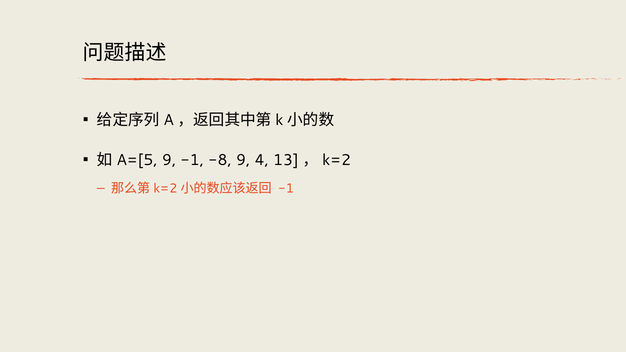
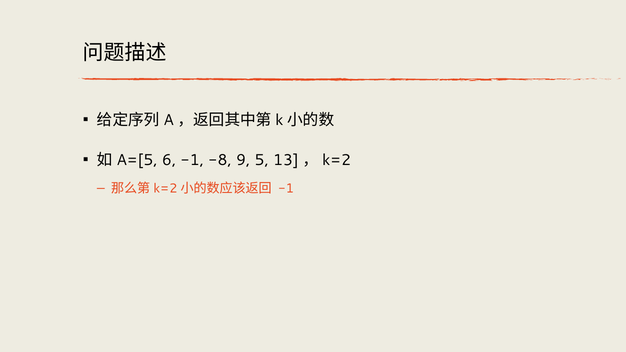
9: 9 -> 6 (169, 160)
4: 4 -> 5 (262, 160)
